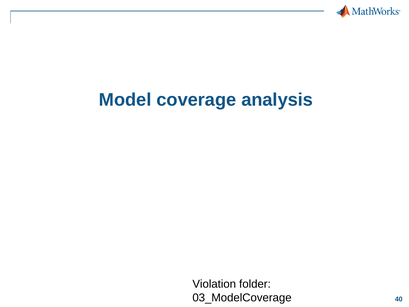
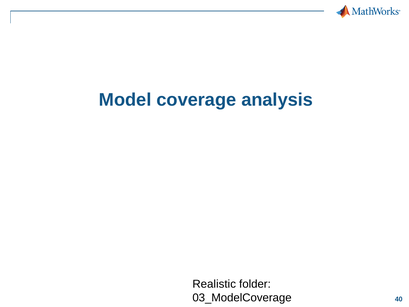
Violation: Violation -> Realistic (214, 284)
